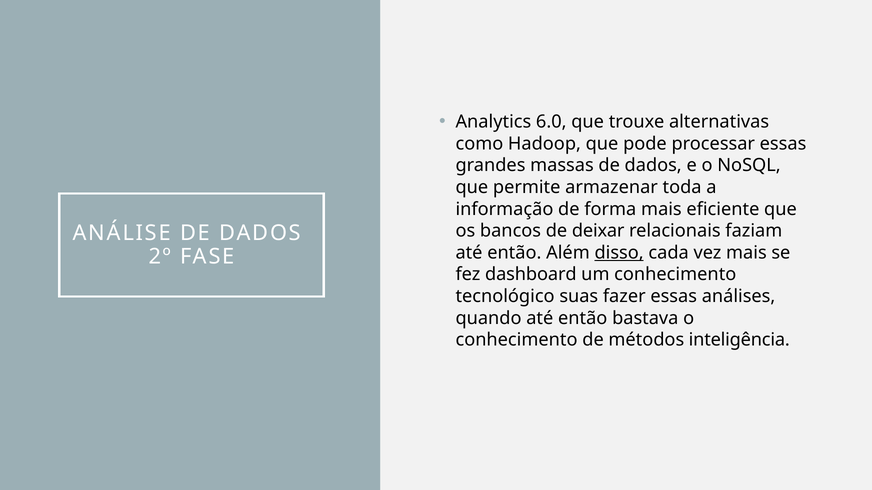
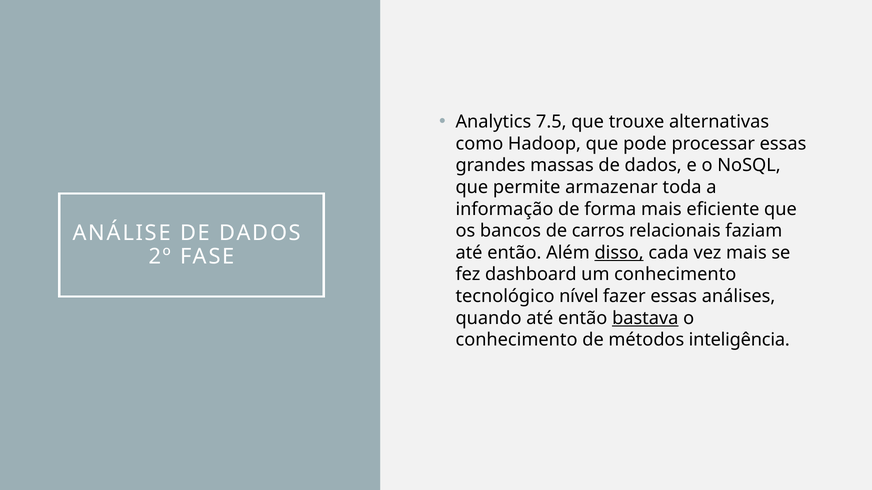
6.0: 6.0 -> 7.5 (551, 122)
deixar: deixar -> carros (598, 231)
suas: suas -> nível (579, 297)
bastava underline: none -> present (645, 318)
